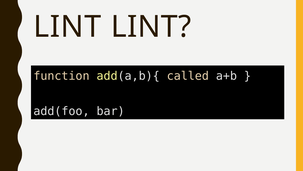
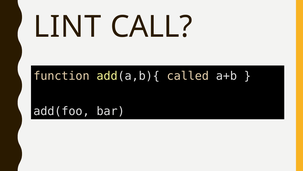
LINT LINT: LINT -> CALL (151, 27)
